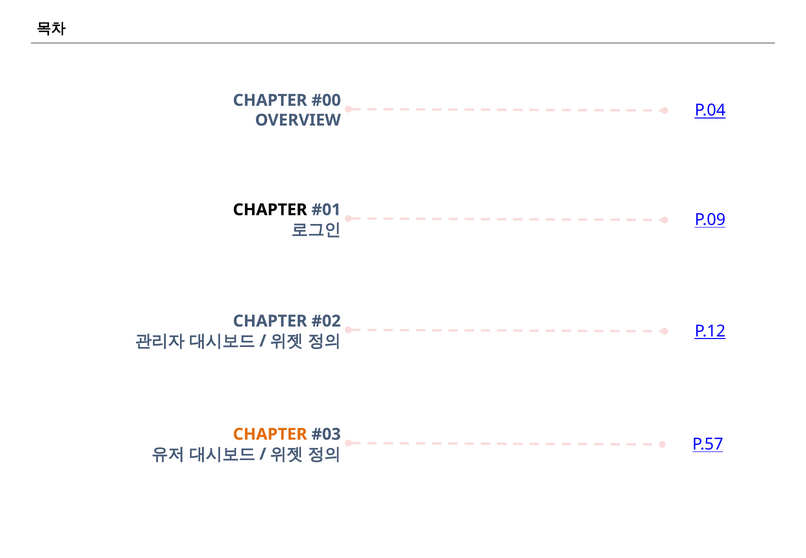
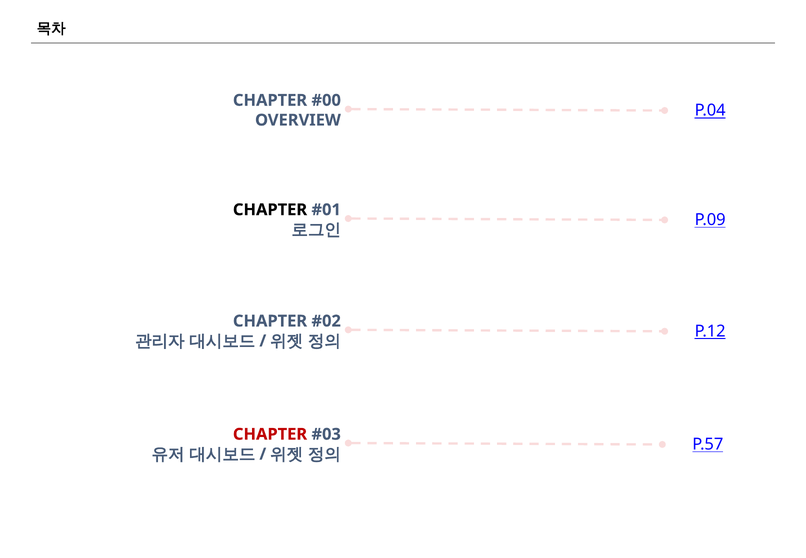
CHAPTER colour: orange -> red (270, 434)
